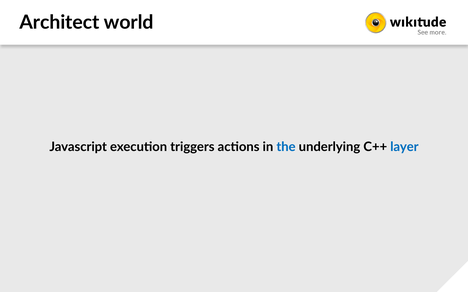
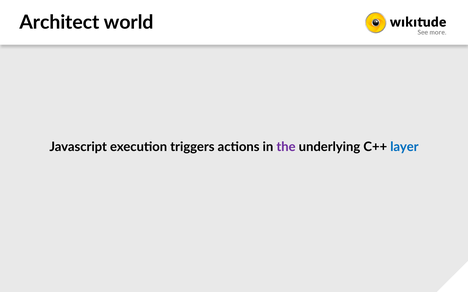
the colour: blue -> purple (286, 147)
